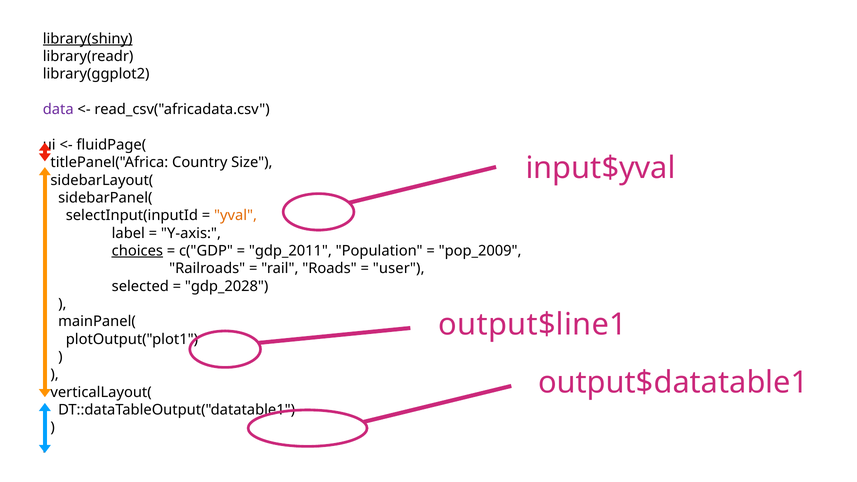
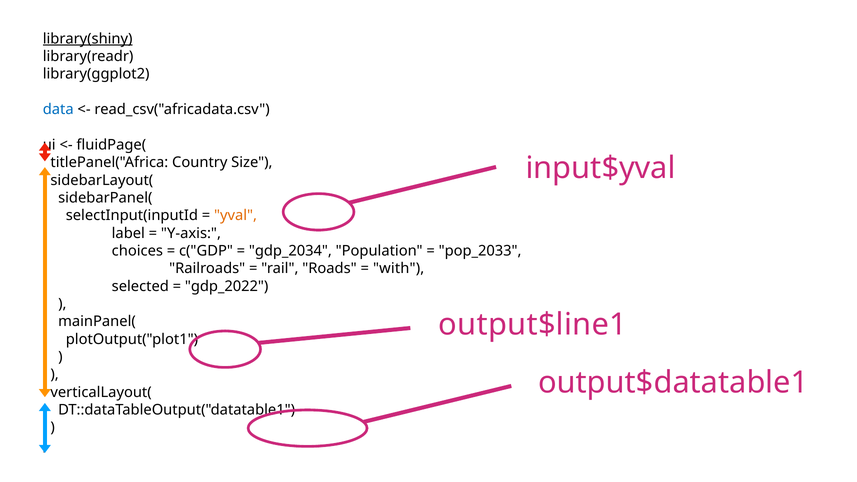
data colour: purple -> blue (58, 109)
choices underline: present -> none (137, 251)
gdp_2011: gdp_2011 -> gdp_2034 (290, 251)
pop_2009: pop_2009 -> pop_2033 (480, 251)
user: user -> with (399, 269)
gdp_2028: gdp_2028 -> gdp_2022 (227, 286)
